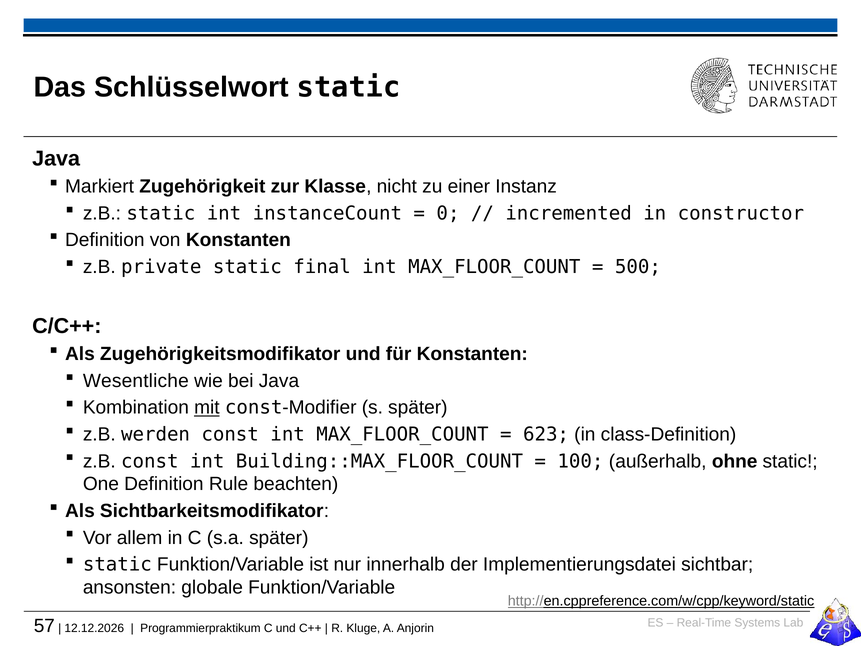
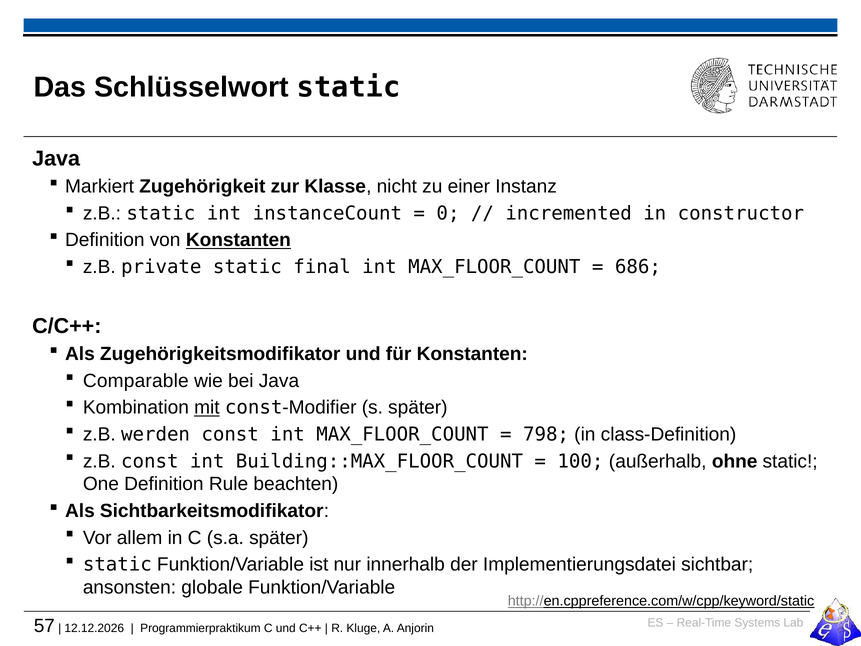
Konstanten underline: none -> present (238, 240)
500: 500 -> 686 (638, 267)
Wesentliche: Wesentliche -> Comparable (136, 381)
623: 623 -> 798 (546, 434)
